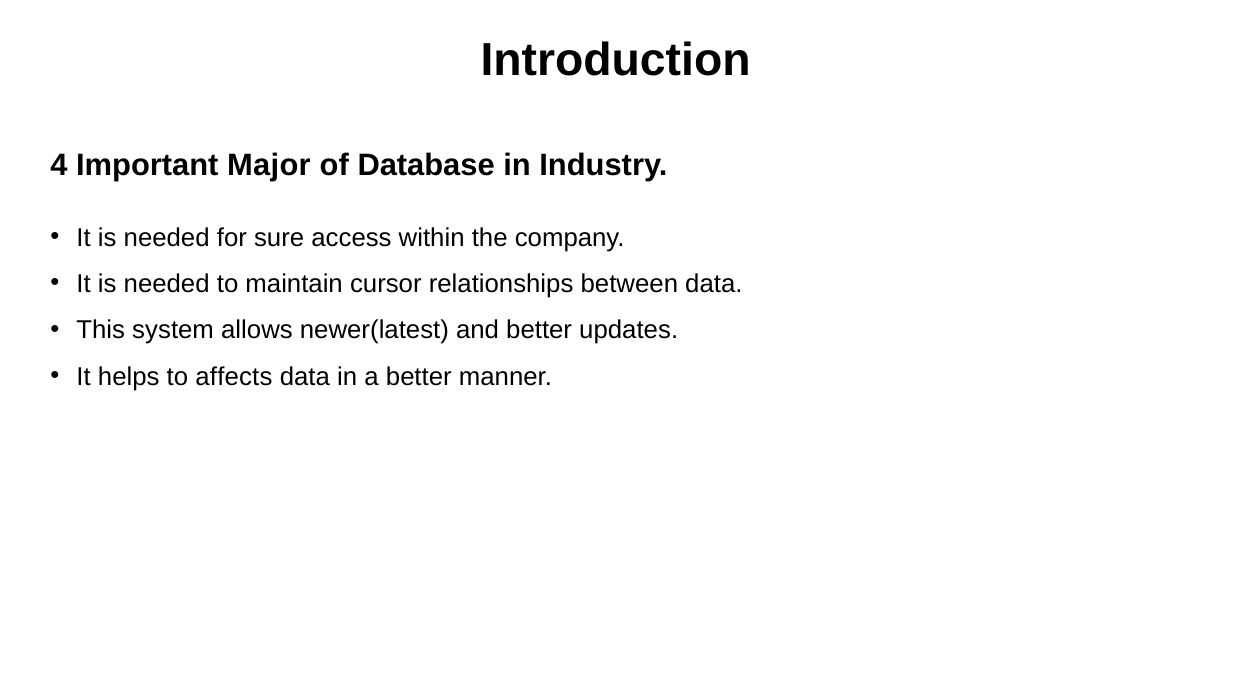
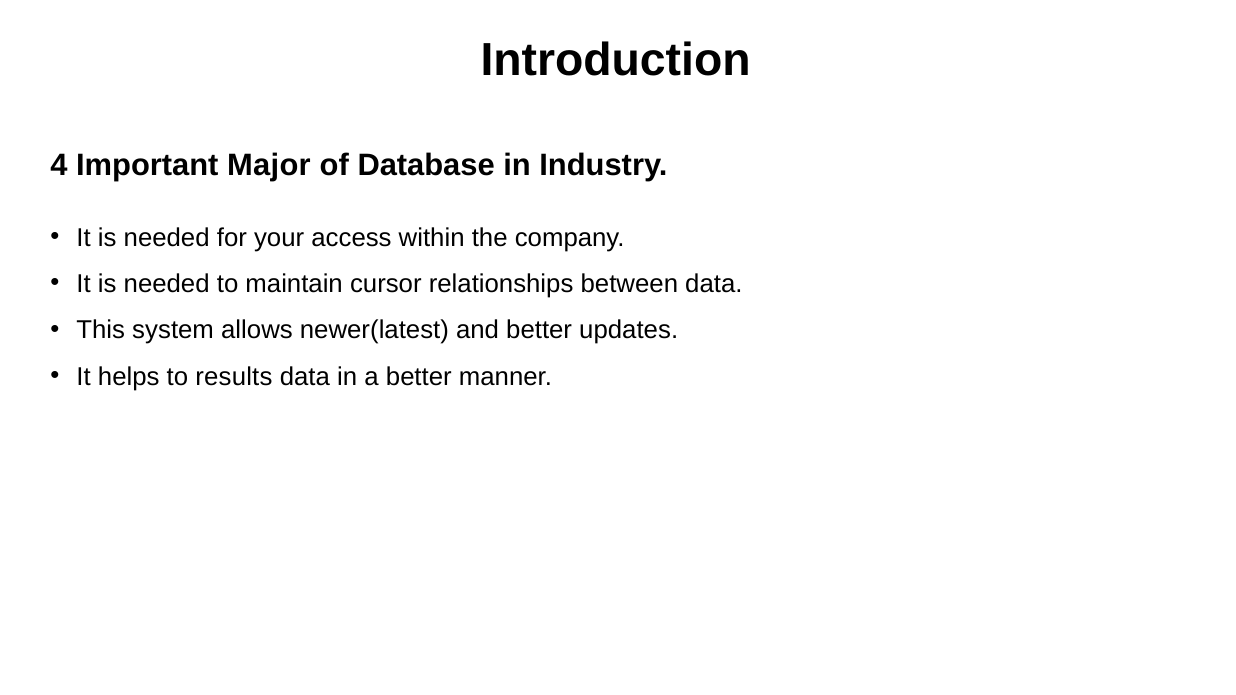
sure: sure -> your (279, 238)
affects: affects -> results (234, 377)
